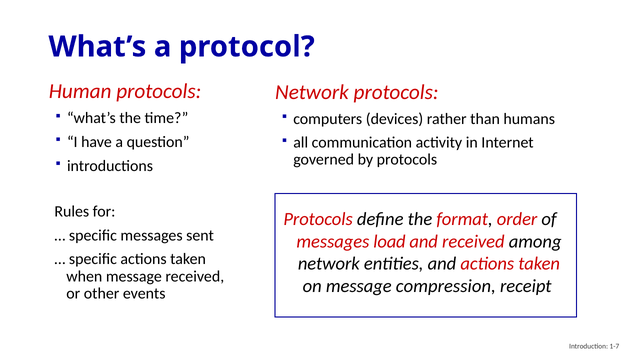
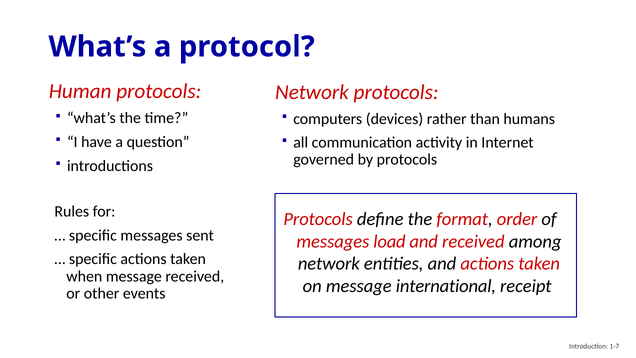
compression: compression -> international (446, 286)
